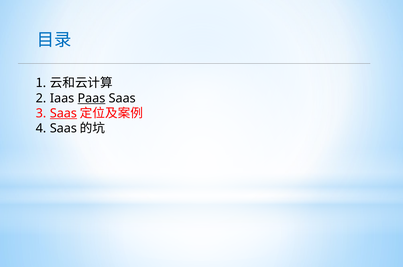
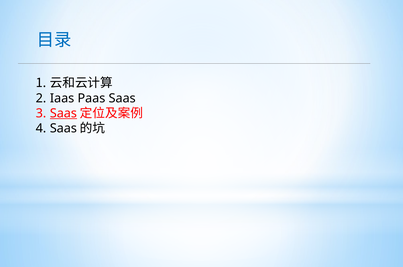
Paas underline: present -> none (91, 98)
